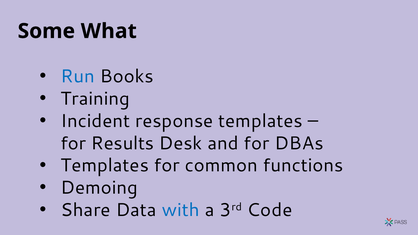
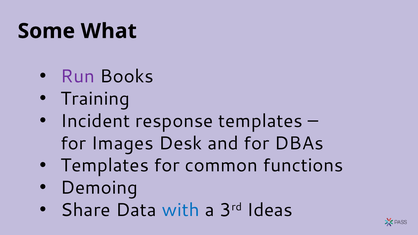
Run colour: blue -> purple (78, 76)
Results: Results -> Images (122, 143)
Code: Code -> Ideas (270, 210)
